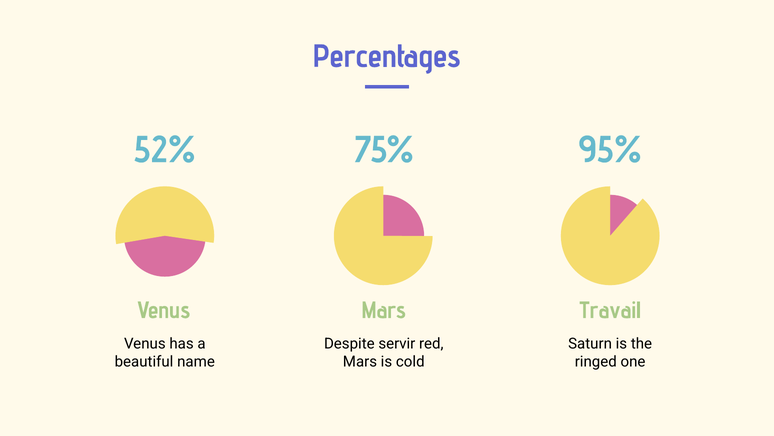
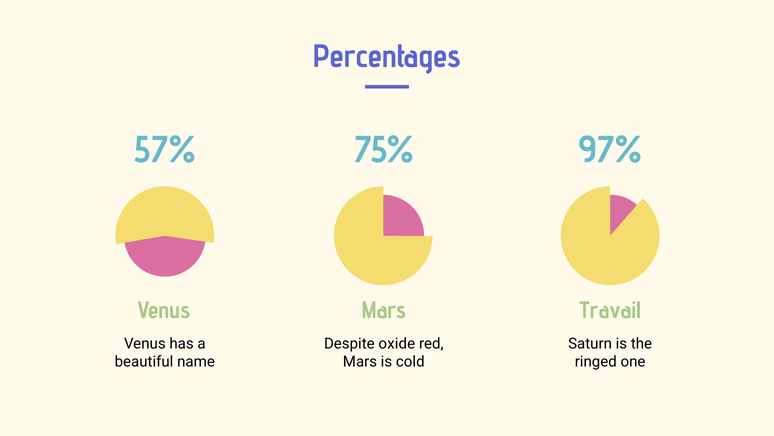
52%: 52% -> 57% (165, 150)
95%: 95% -> 97% (610, 150)
servir: servir -> oxide (397, 343)
